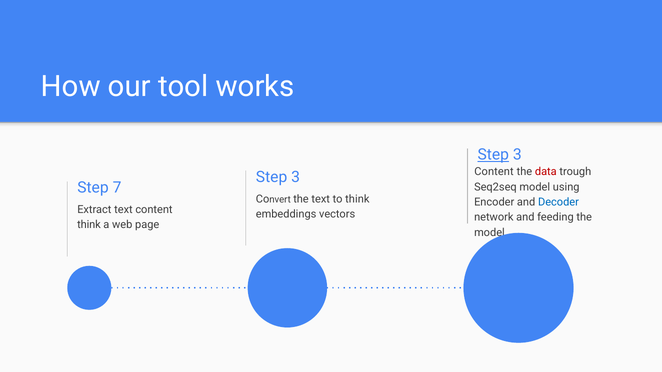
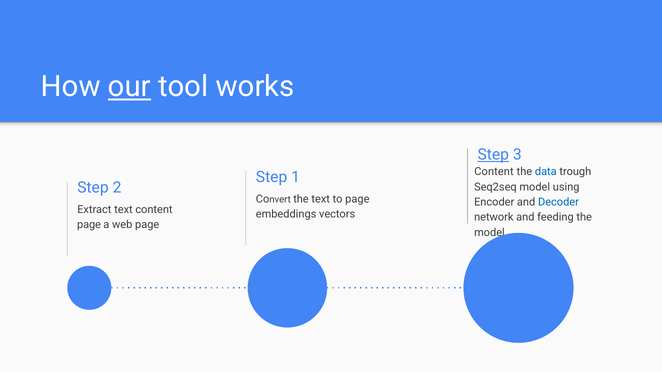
our underline: none -> present (129, 87)
data colour: red -> blue (546, 172)
3: 3 -> 1 (296, 178)
7: 7 -> 2 (117, 188)
to think: think -> page (357, 199)
think: think -> page (89, 225)
